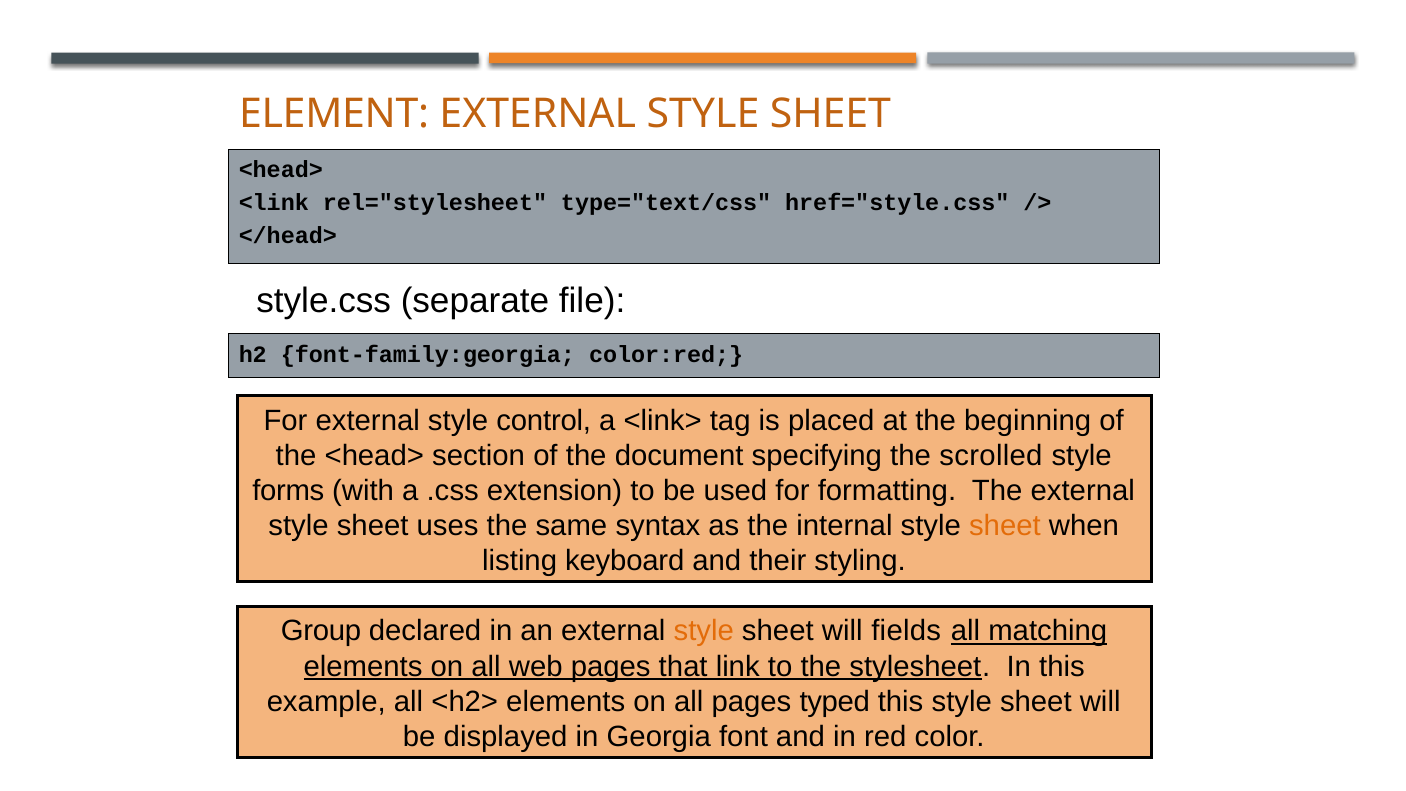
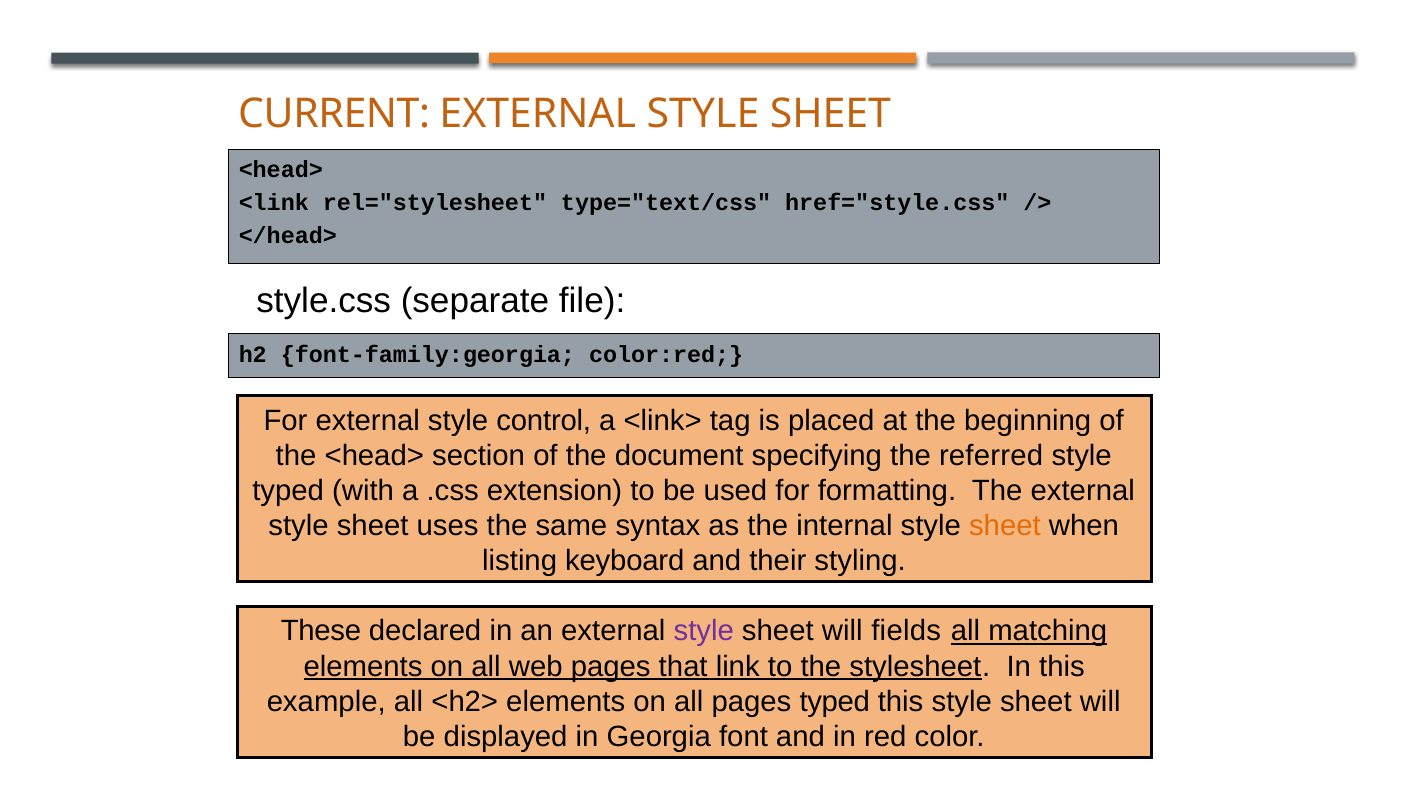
ELEMENT: ELEMENT -> CURRENT (334, 114)
scrolled: scrolled -> referred (991, 455)
forms: forms -> typed (288, 491)
Group: Group -> These (321, 631)
style colour: orange -> purple (704, 631)
